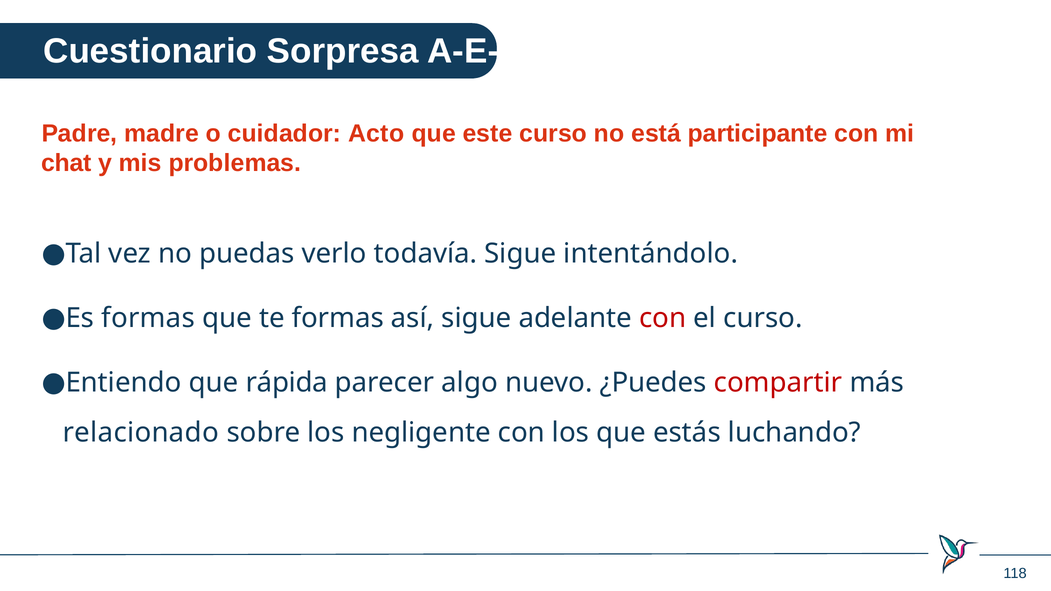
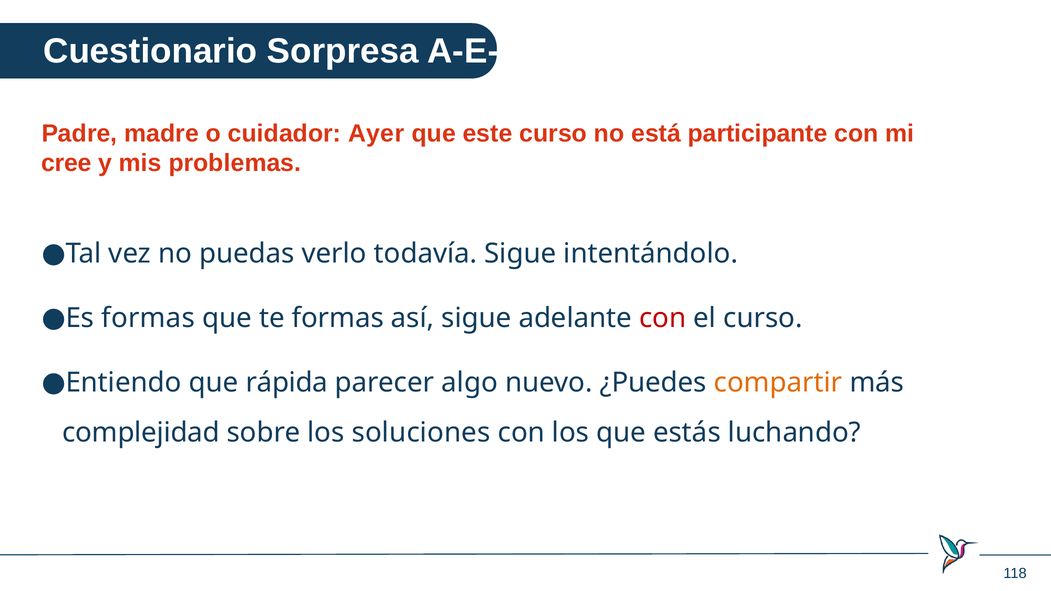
Acto: Acto -> Ayer (376, 134)
chat: chat -> cree (66, 163)
compartir colour: red -> orange (778, 383)
relacionado: relacionado -> complejidad (141, 433)
negligente: negligente -> soluciones (421, 433)
